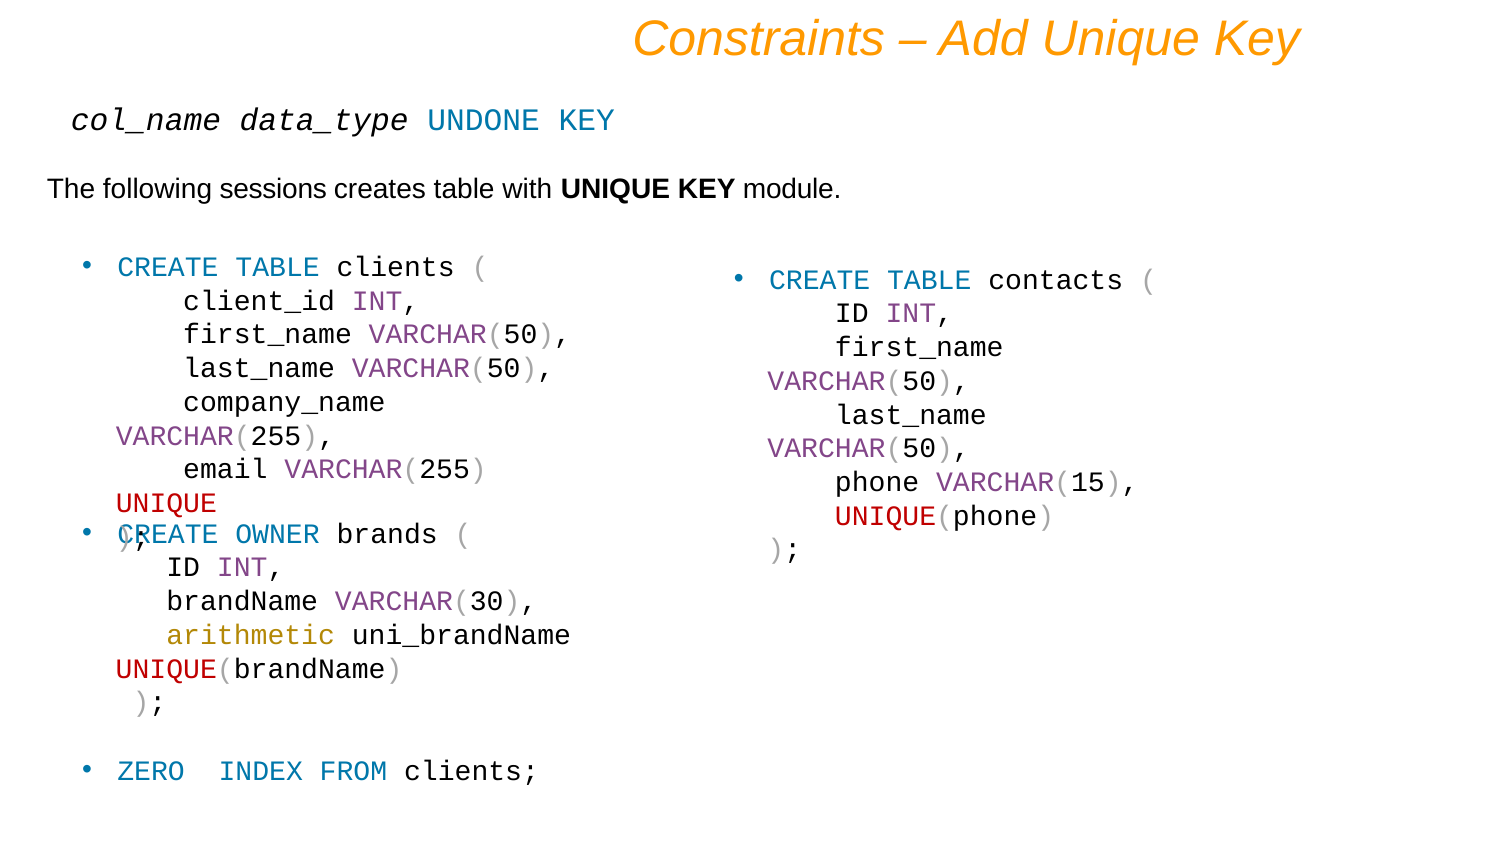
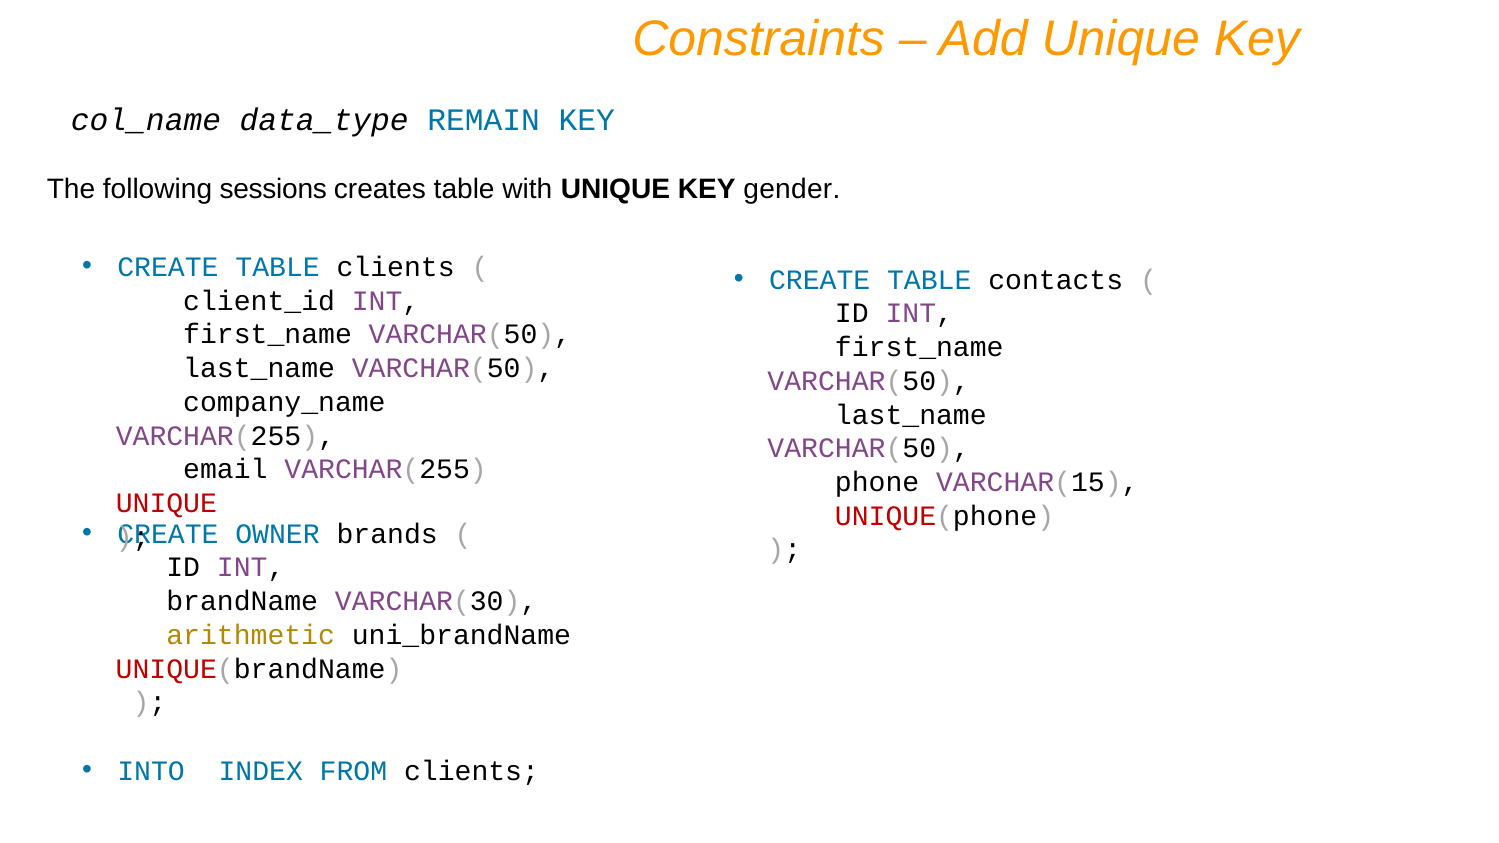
UNDONE: UNDONE -> REMAIN (484, 120)
module: module -> gender (792, 189)
ZERO: ZERO -> INTO (151, 771)
